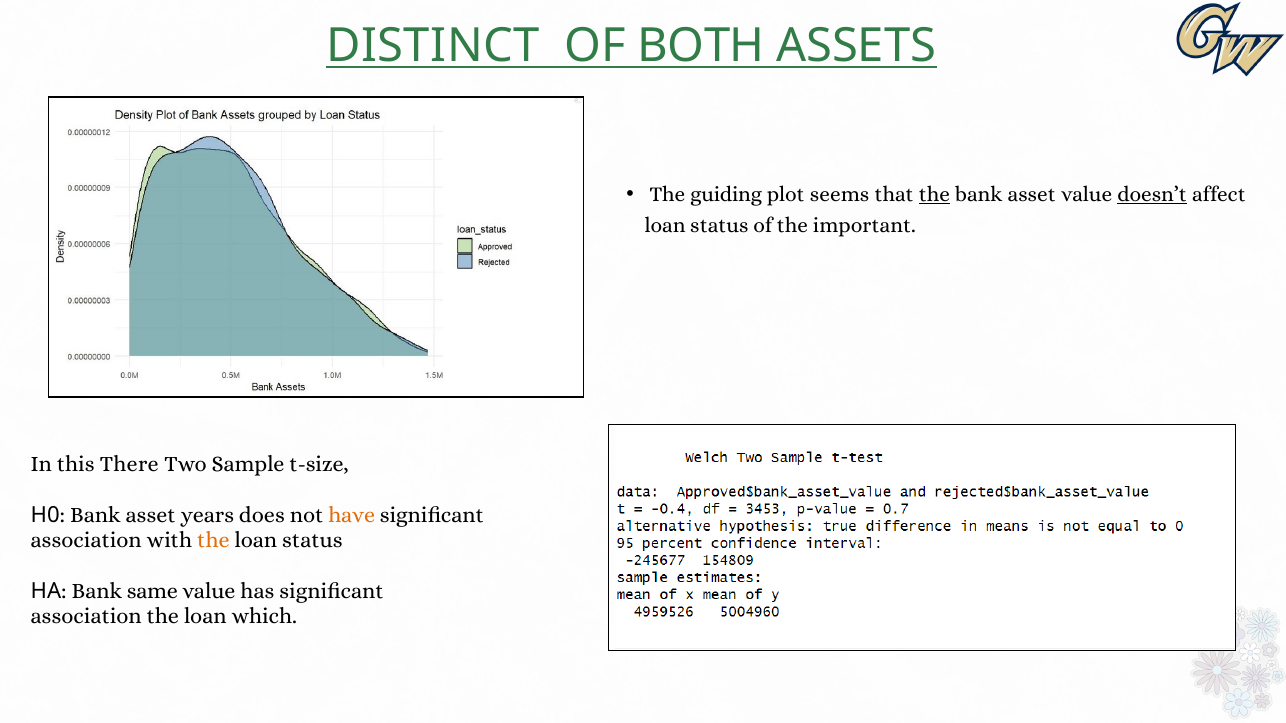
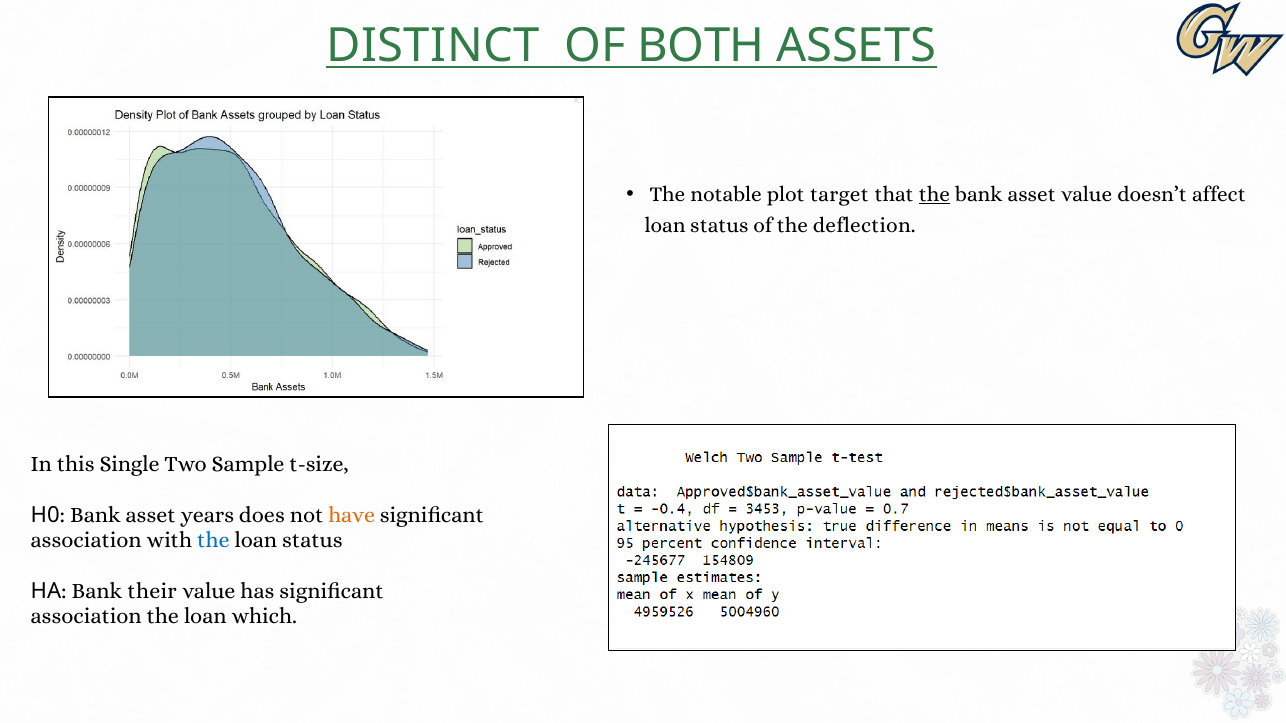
guiding: guiding -> notable (726, 195)
seems: seems -> target (840, 195)
doesn’t underline: present -> none (1152, 195)
important: important -> deflection (864, 226)
There: There -> Single (130, 464)
the colour: orange -> blue (213, 541)
same: same -> their (152, 591)
